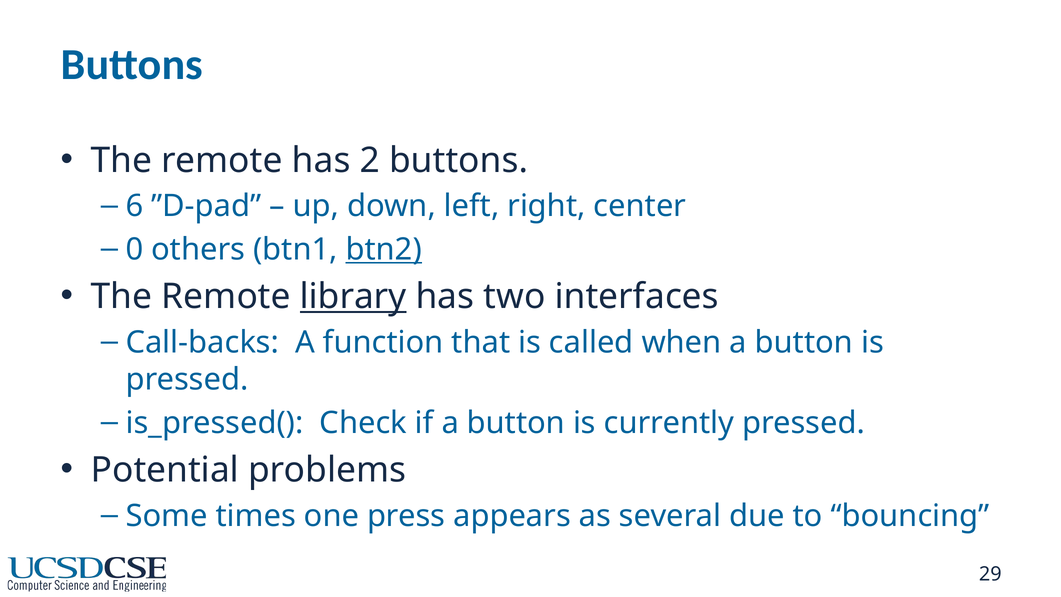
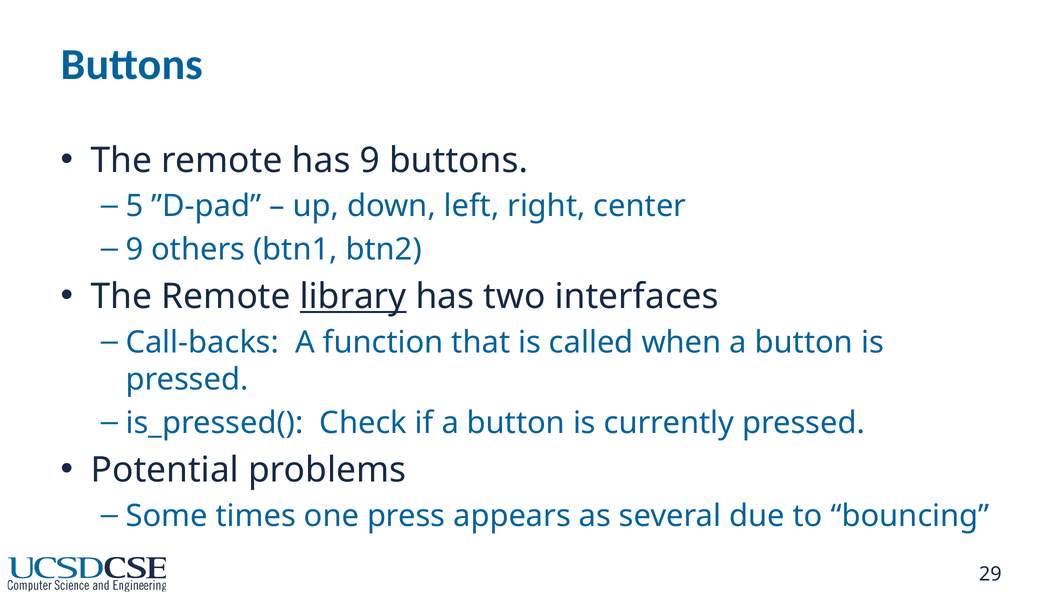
has 2: 2 -> 9 (370, 160)
6: 6 -> 5 (135, 206)
0: 0 -> 9 (135, 249)
btn2 underline: present -> none (384, 249)
